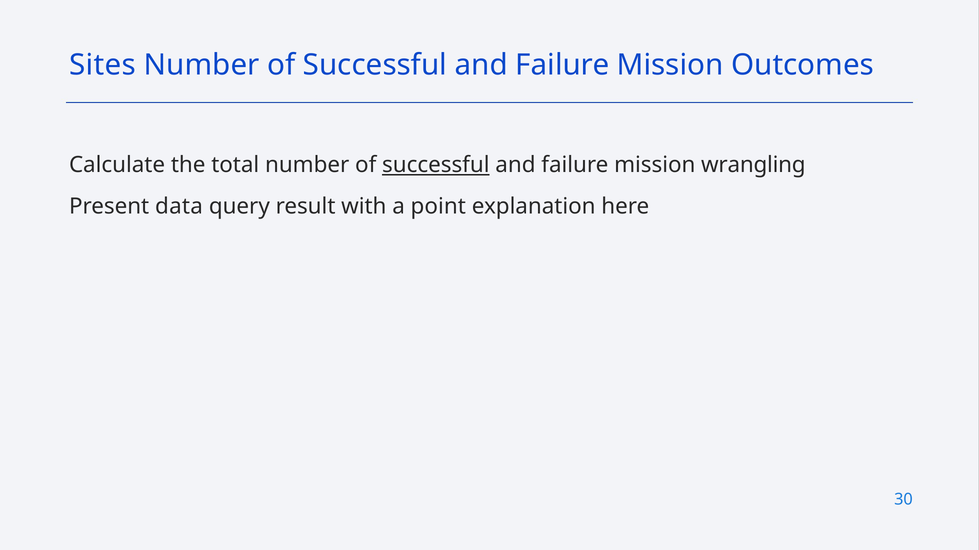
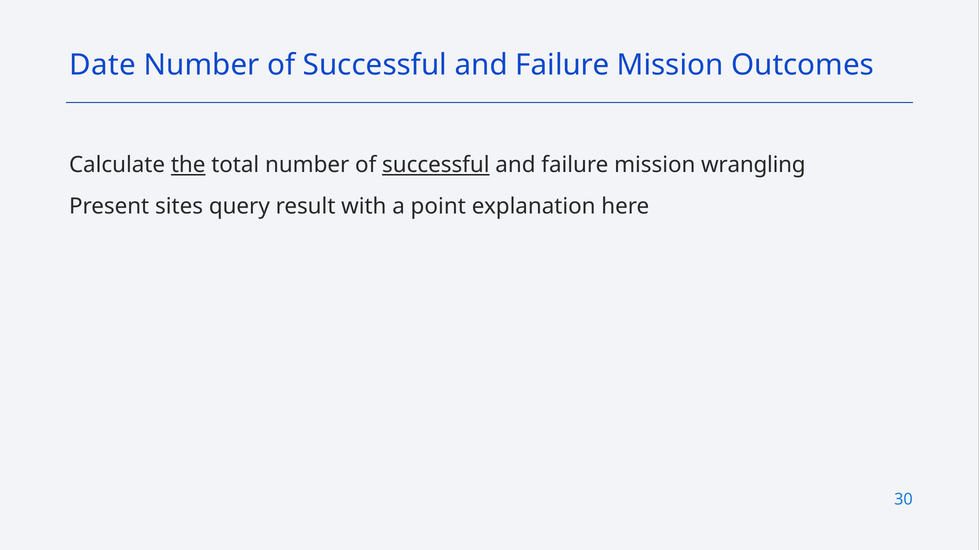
Sites: Sites -> Date (103, 65)
the underline: none -> present (188, 165)
data: data -> sites (179, 206)
